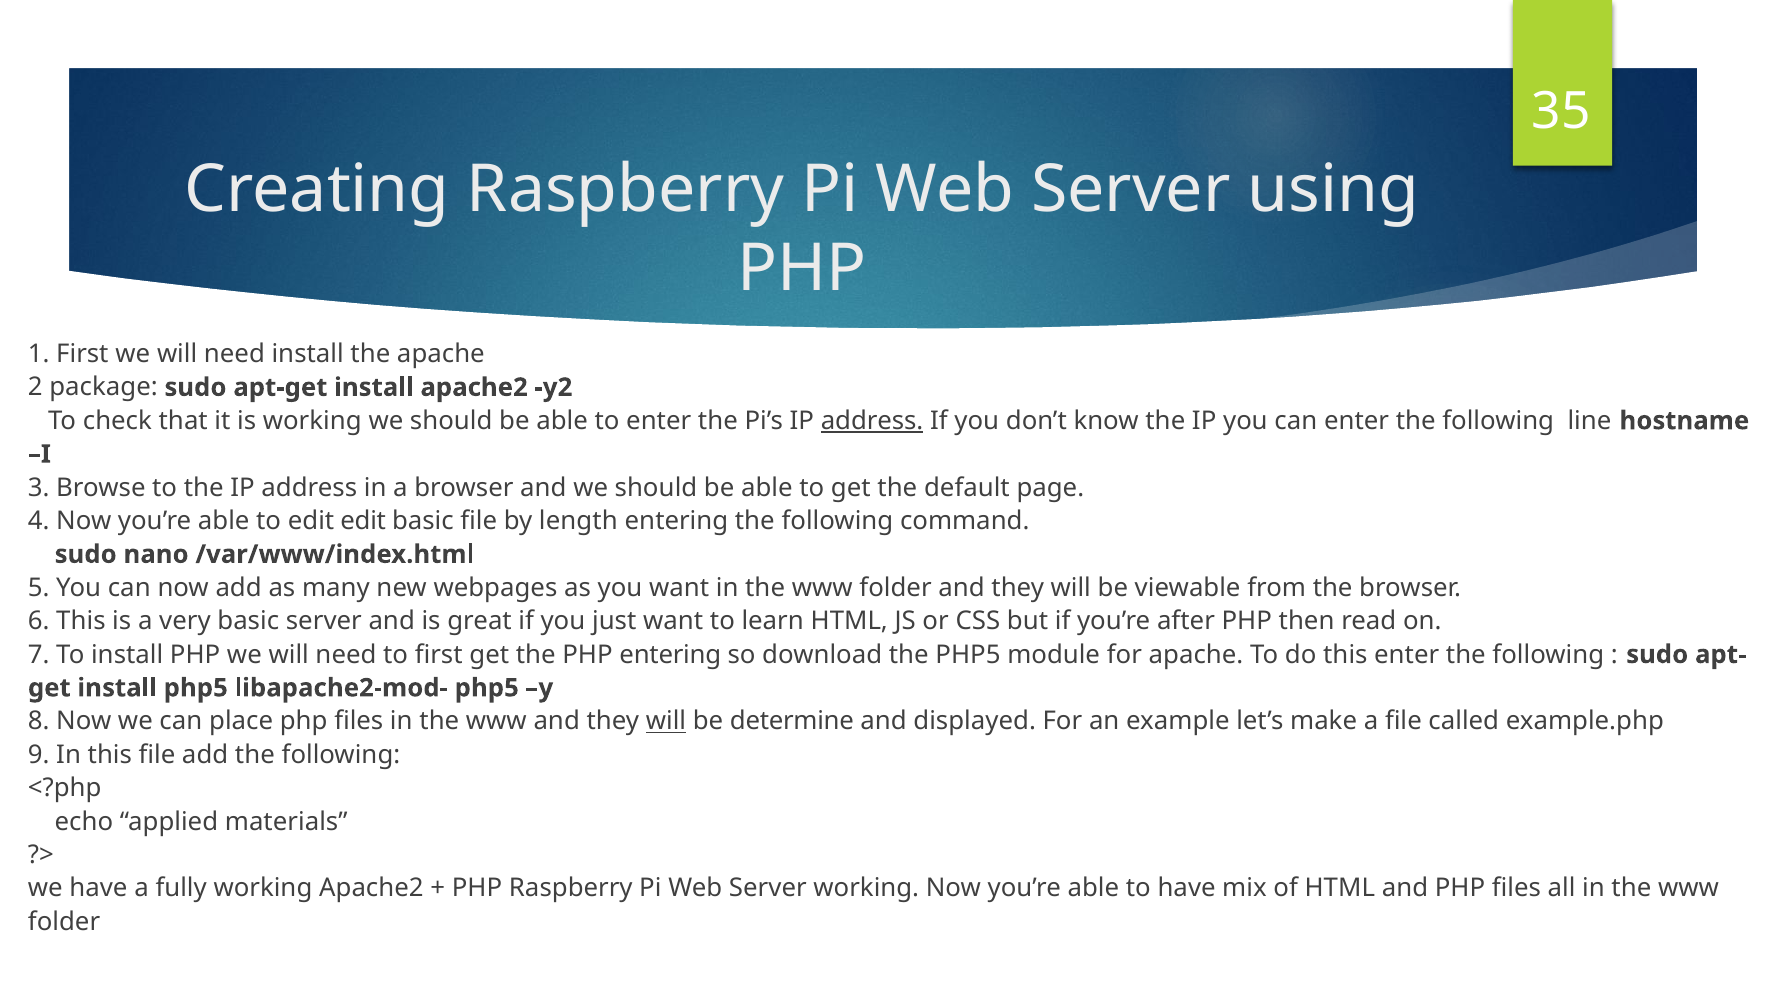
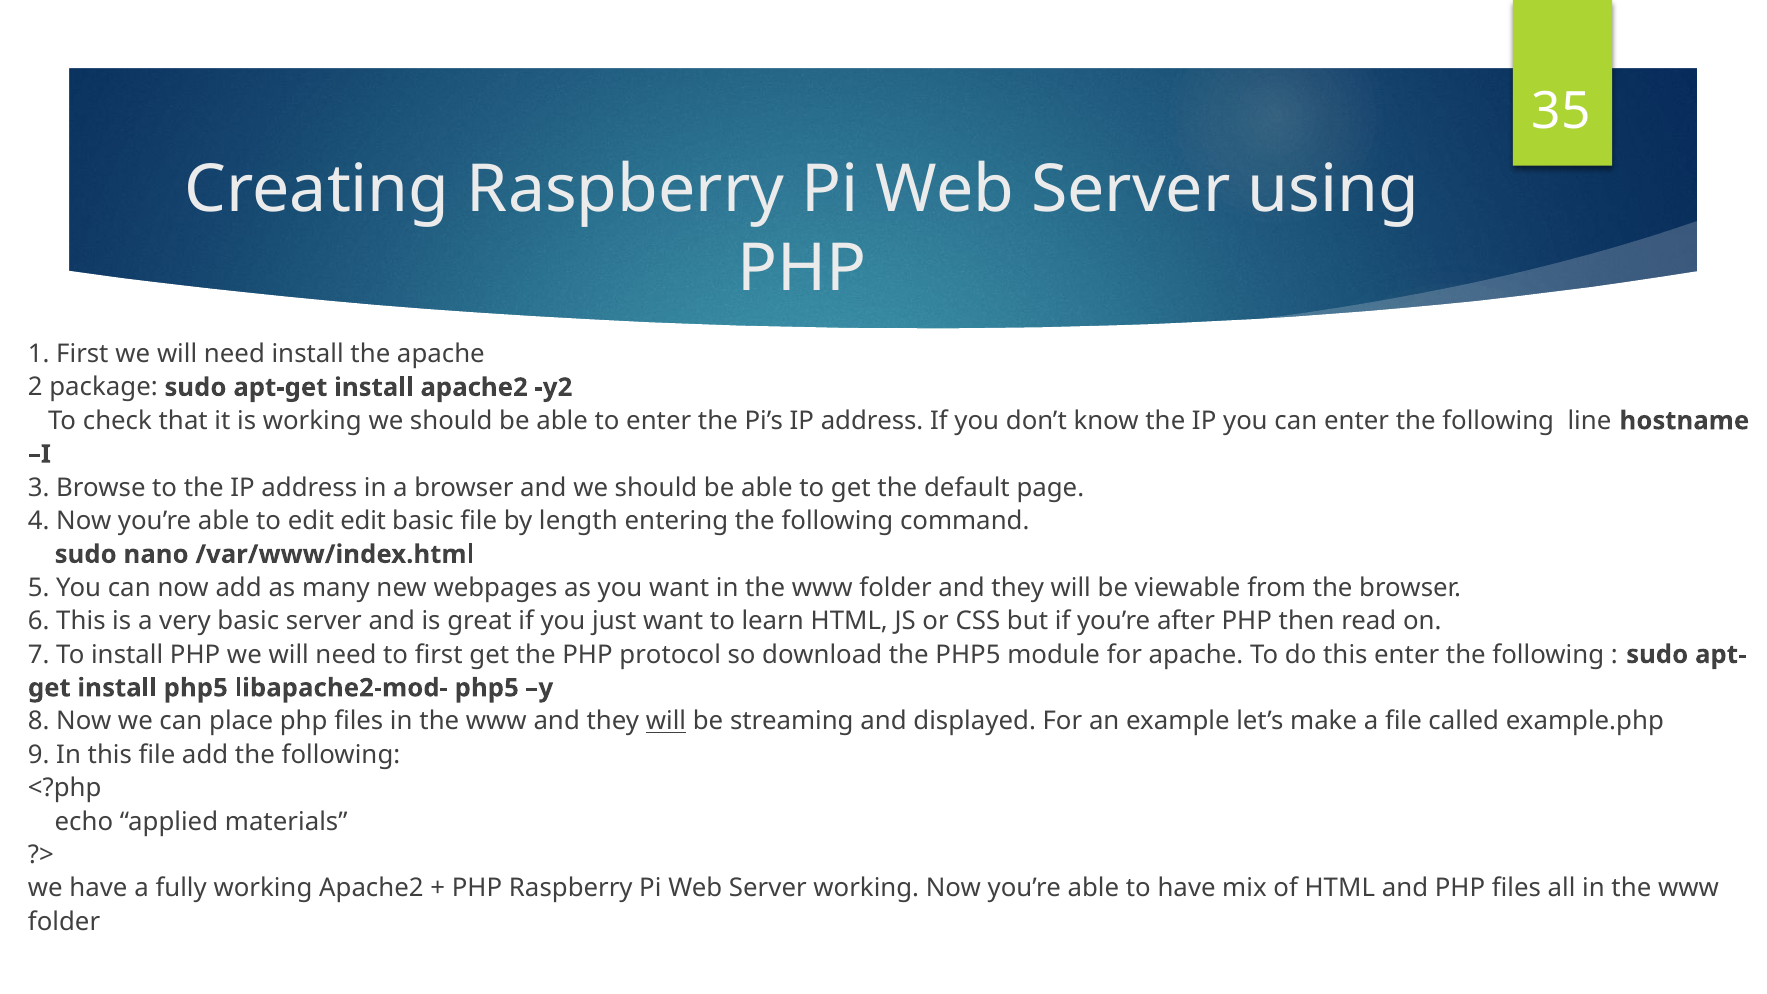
address underline: present -> none (872, 421)
PHP entering: entering -> protocol (670, 654)
determine: determine -> streaming (792, 721)
